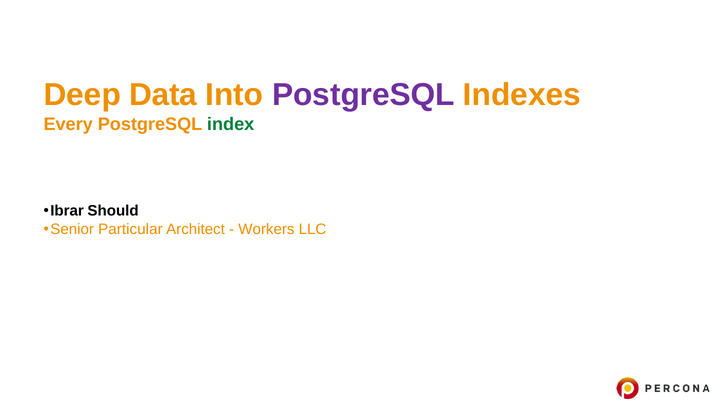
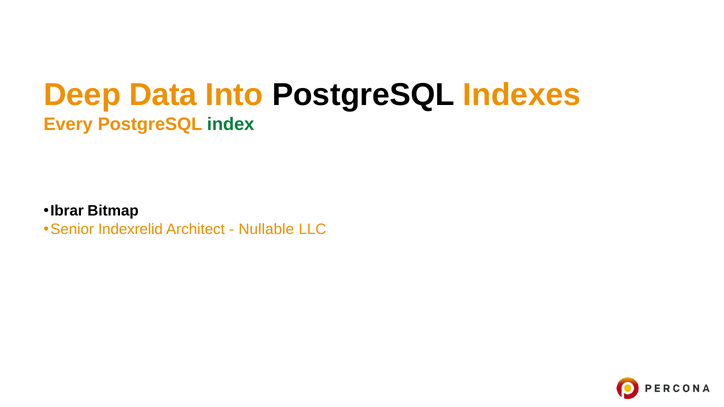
PostgreSQL colour: purple -> black (363, 95)
Should: Should -> Bitmap (113, 211)
Particular: Particular -> Indexrelid (131, 230)
Workers: Workers -> Nullable (266, 230)
